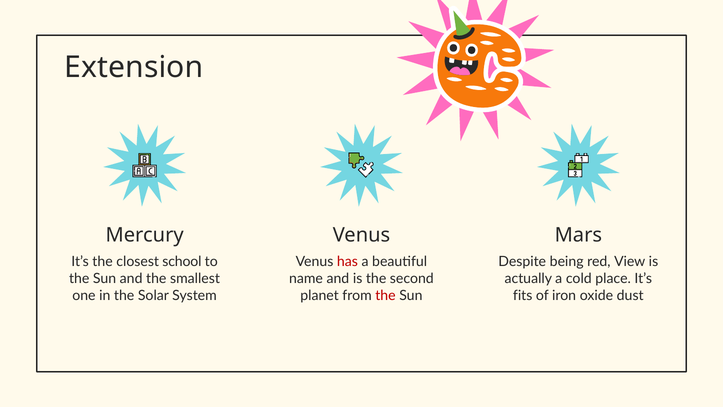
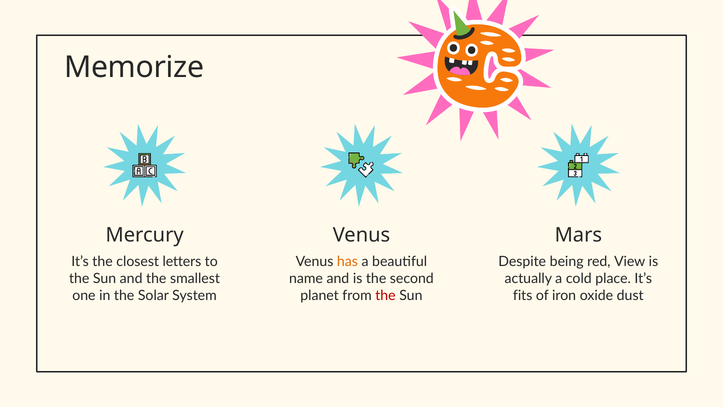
Extension: Extension -> Memorize (134, 67)
school: school -> letters (182, 261)
has colour: red -> orange (347, 261)
